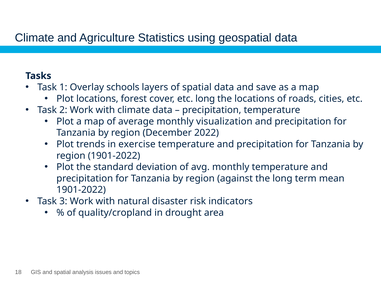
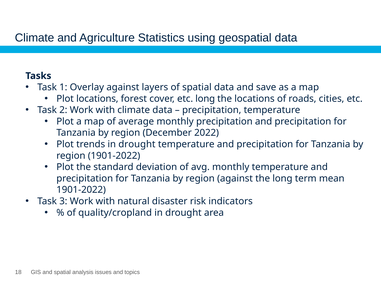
Overlay schools: schools -> against (123, 87)
monthly visualization: visualization -> precipitation (224, 122)
trends in exercise: exercise -> drought (137, 145)
